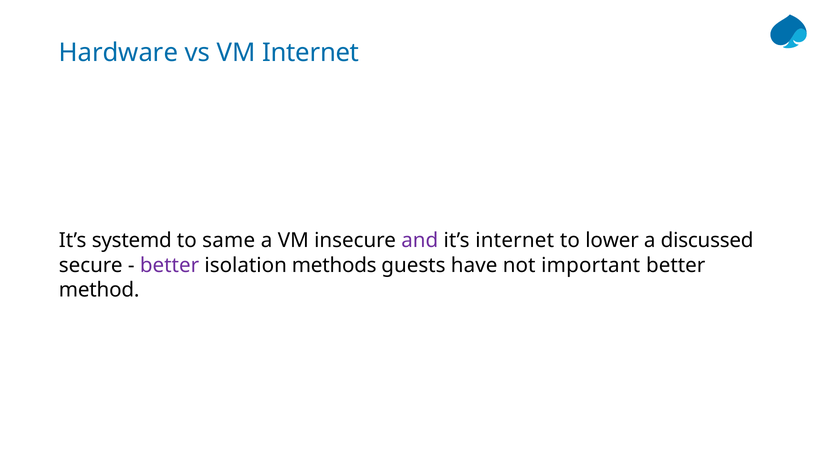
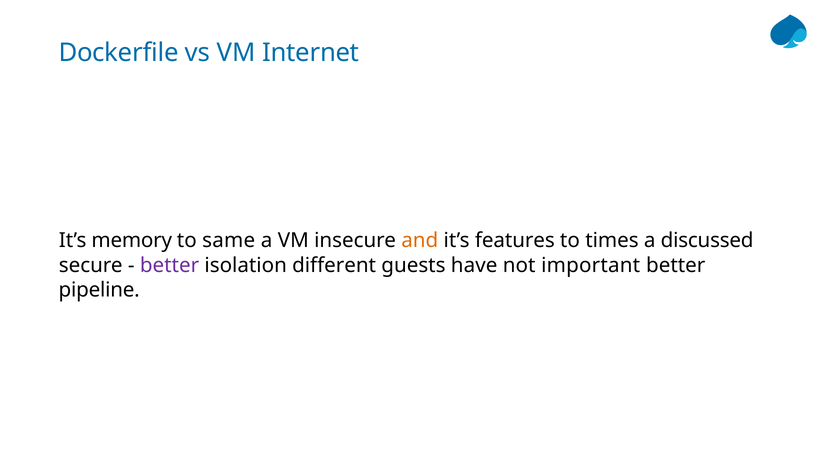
Hardware: Hardware -> Dockerfile (119, 52)
systemd: systemd -> memory (132, 240)
and colour: purple -> orange (420, 240)
it’s internet: internet -> features (515, 240)
lower: lower -> times (612, 240)
methods: methods -> different (334, 265)
method: method -> pipeline (99, 290)
